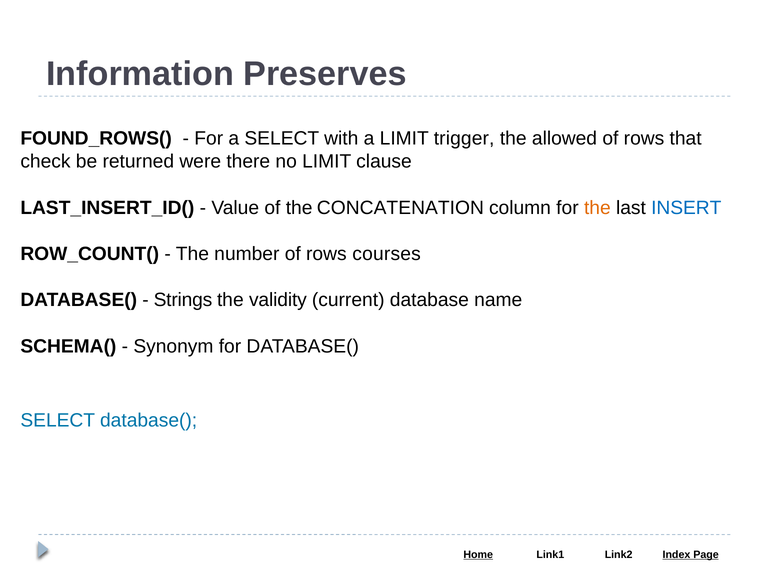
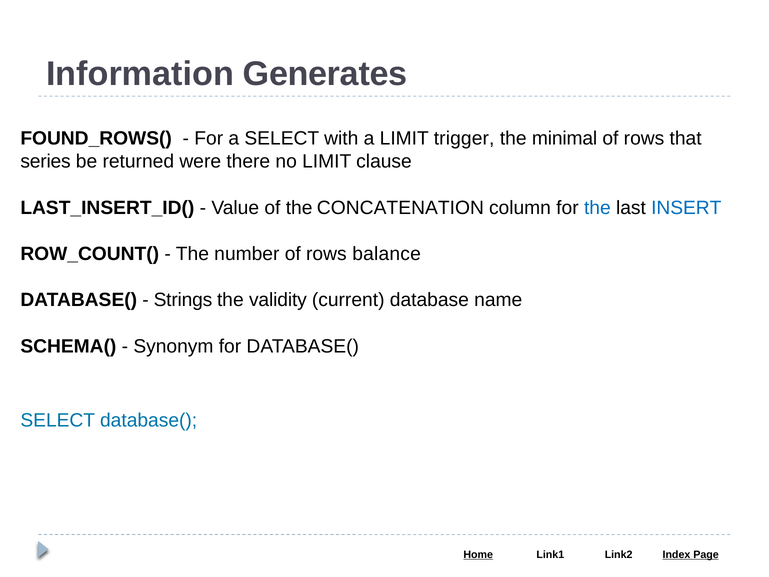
Preserves: Preserves -> Generates (325, 74)
allowed: allowed -> minimal (565, 138)
check: check -> series (46, 161)
the colour: orange -> blue (597, 208)
courses: courses -> balance (387, 254)
